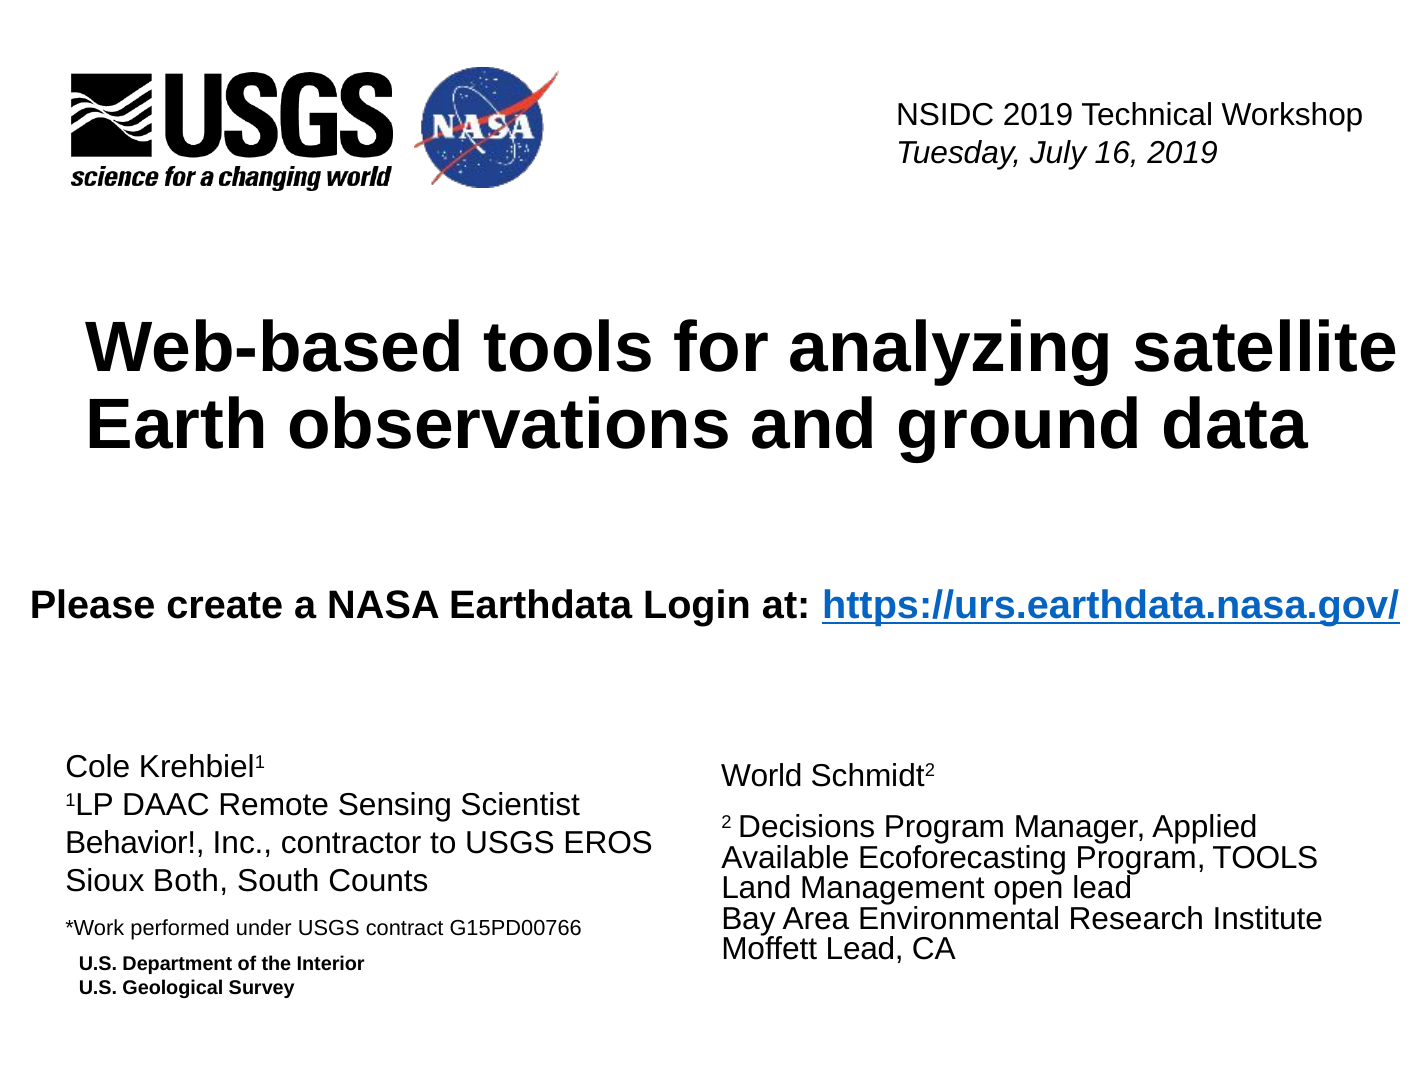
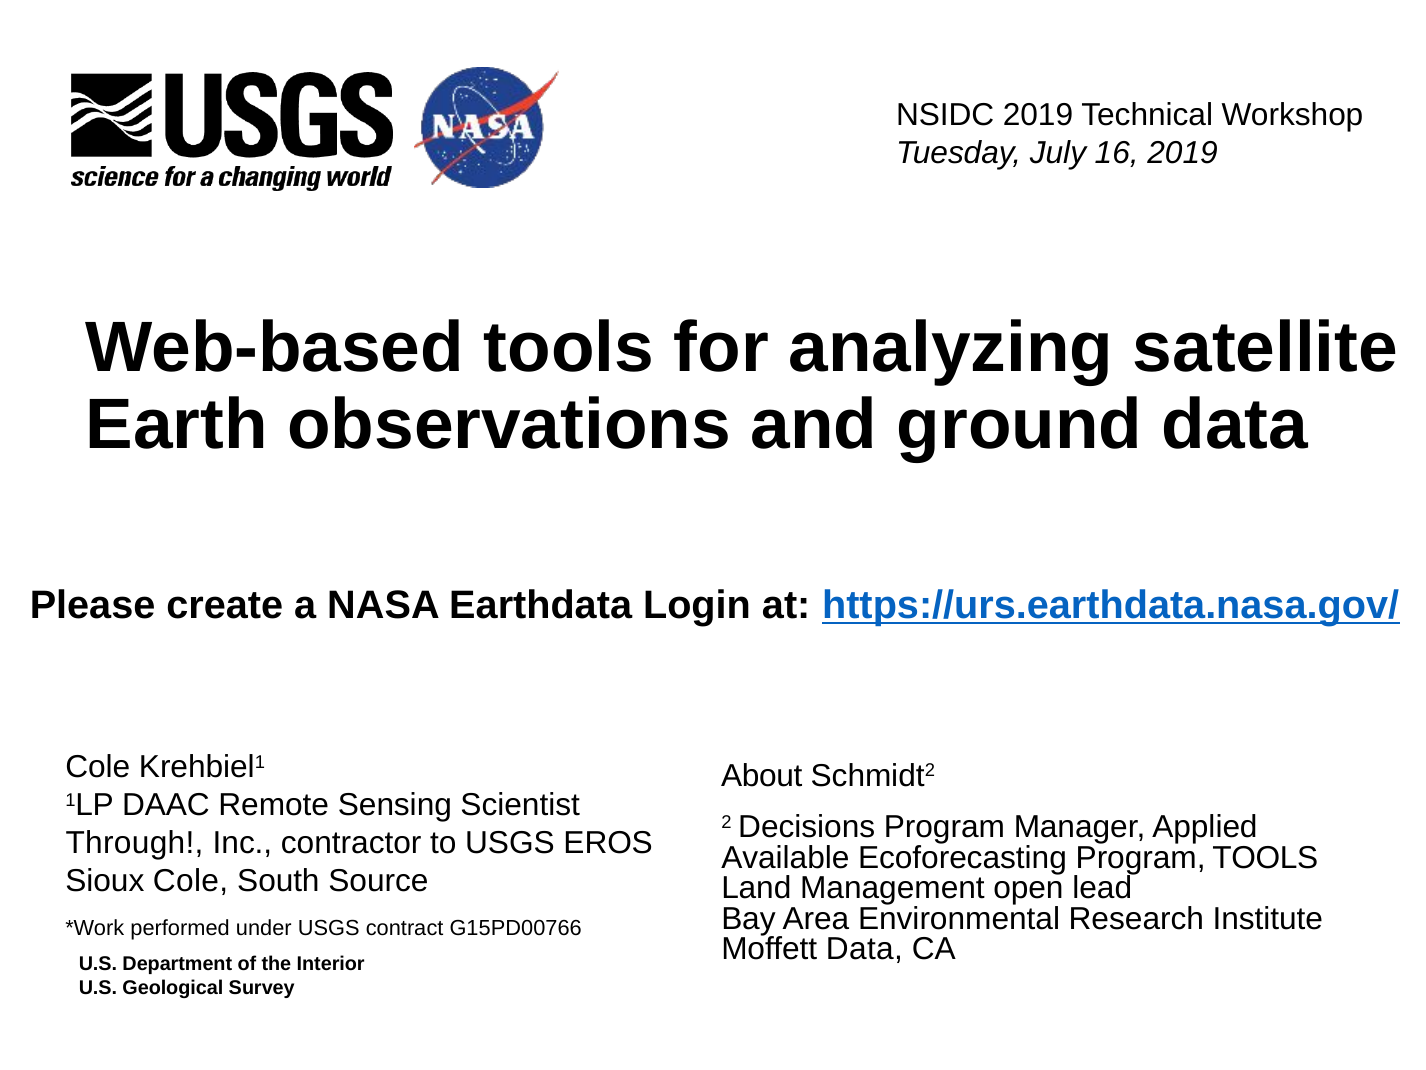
World: World -> About (762, 775)
Behavior: Behavior -> Through (135, 843)
Sioux Both: Both -> Cole (191, 881)
Counts: Counts -> Source (378, 881)
Moffett Lead: Lead -> Data (864, 949)
